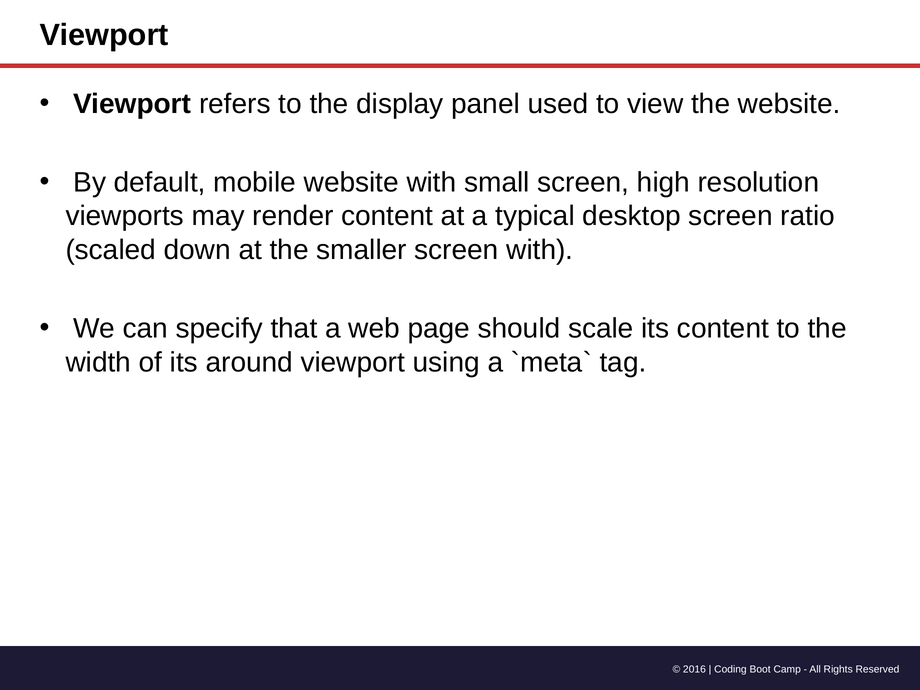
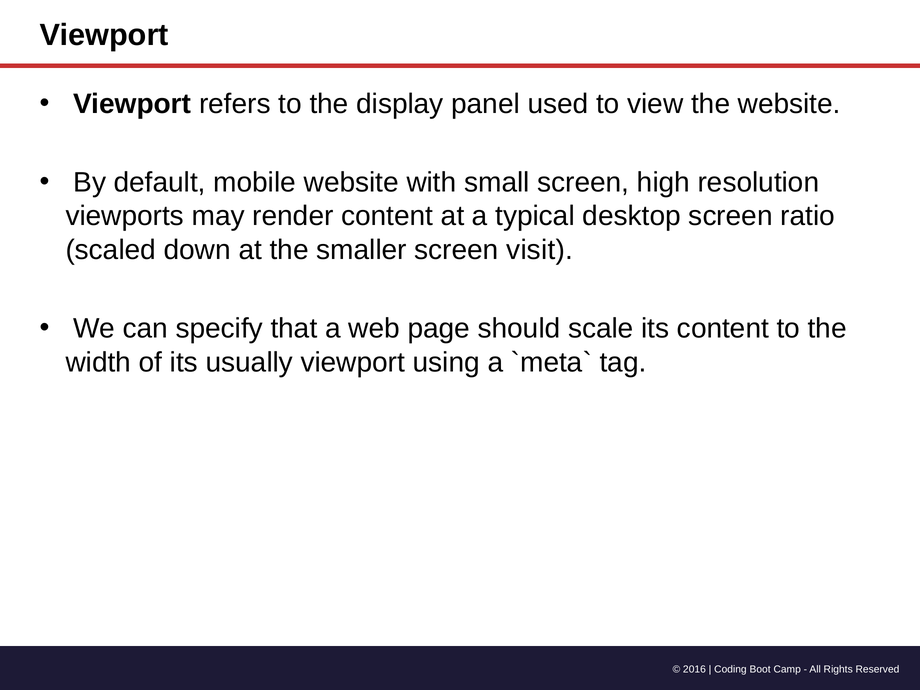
screen with: with -> visit (540, 250)
around: around -> usually (249, 362)
